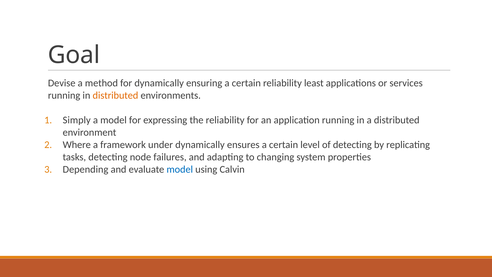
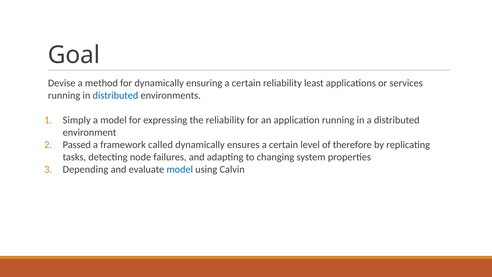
distributed colour: orange -> blue (115, 96)
Where: Where -> Passed (77, 145)
under: under -> called (161, 145)
of detecting: detecting -> therefore (352, 145)
